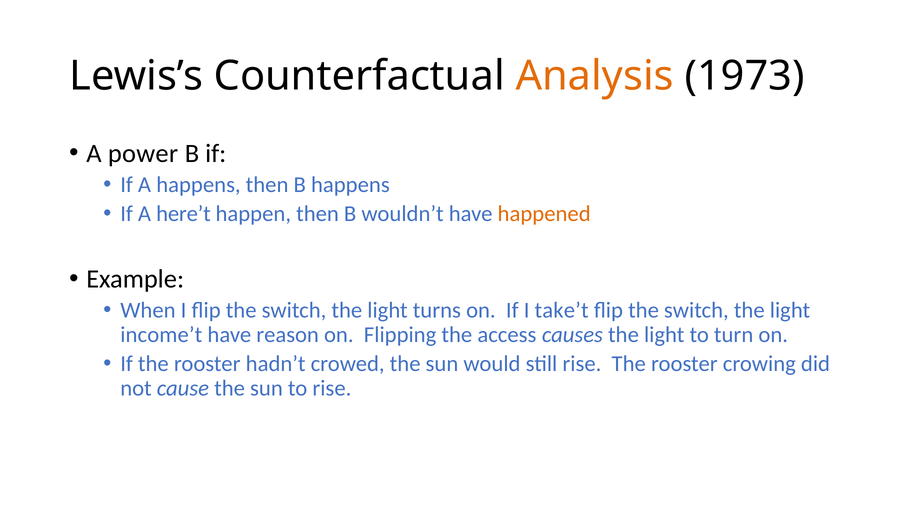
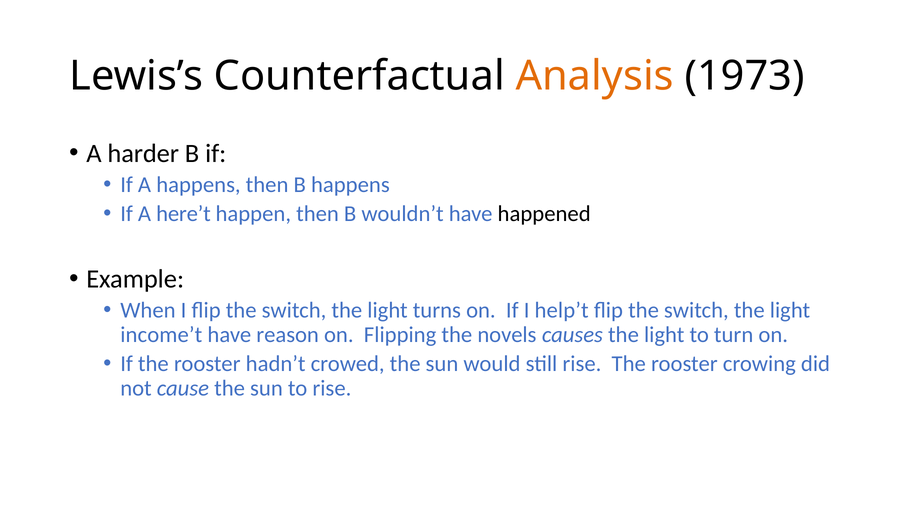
power: power -> harder (143, 154)
happened colour: orange -> black (544, 214)
take’t: take’t -> help’t (562, 311)
access: access -> novels (507, 335)
